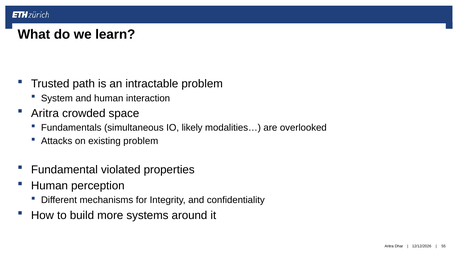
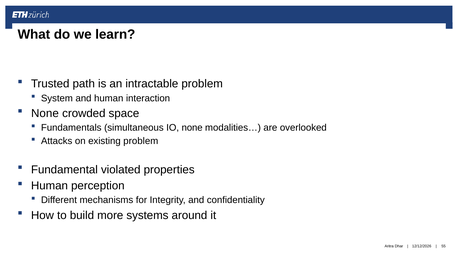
Aritra: Aritra -> None (45, 113)
IO likely: likely -> none (192, 128)
